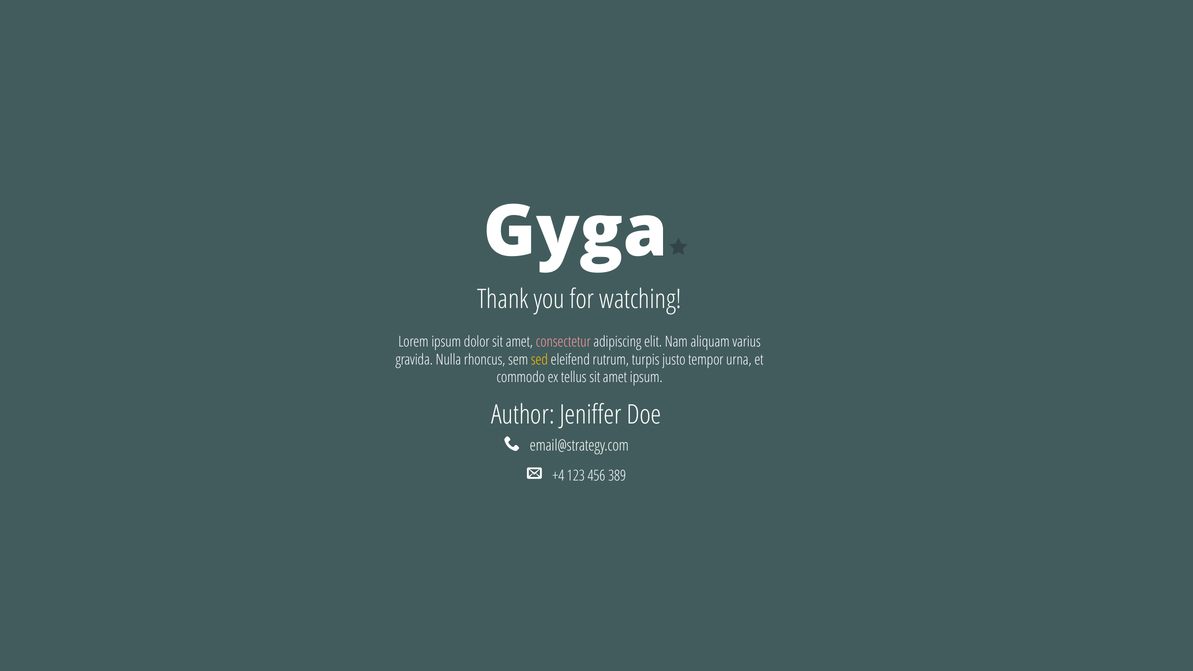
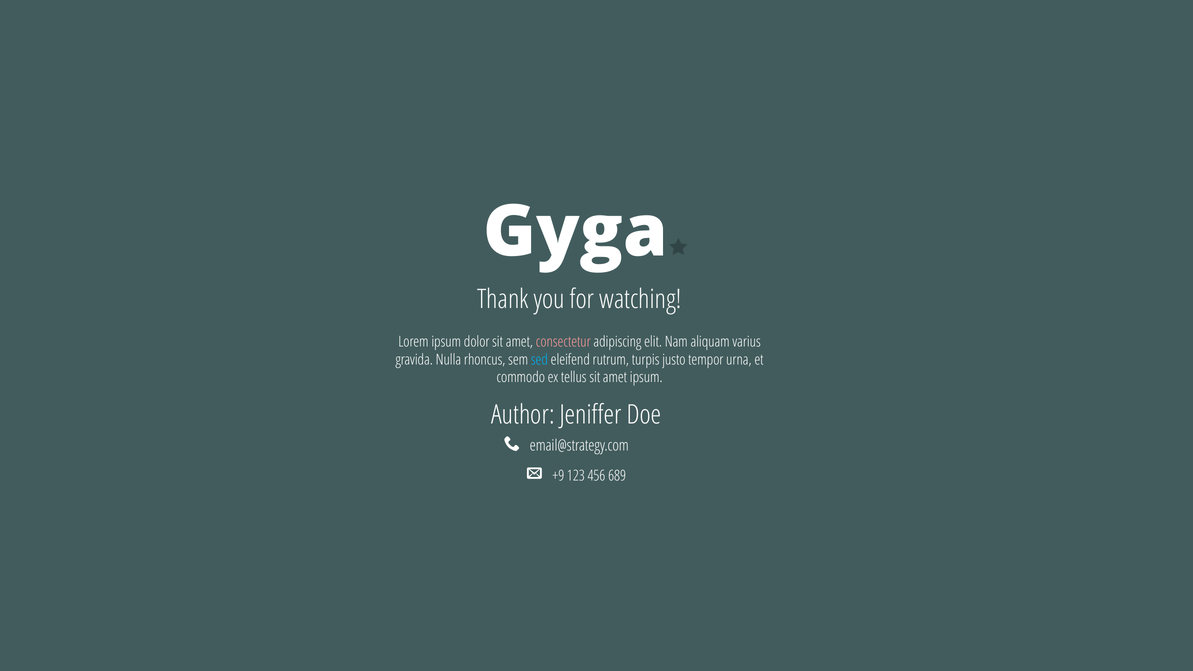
sed colour: yellow -> light blue (539, 360)
+4: +4 -> +9 (558, 476)
389: 389 -> 689 (617, 476)
